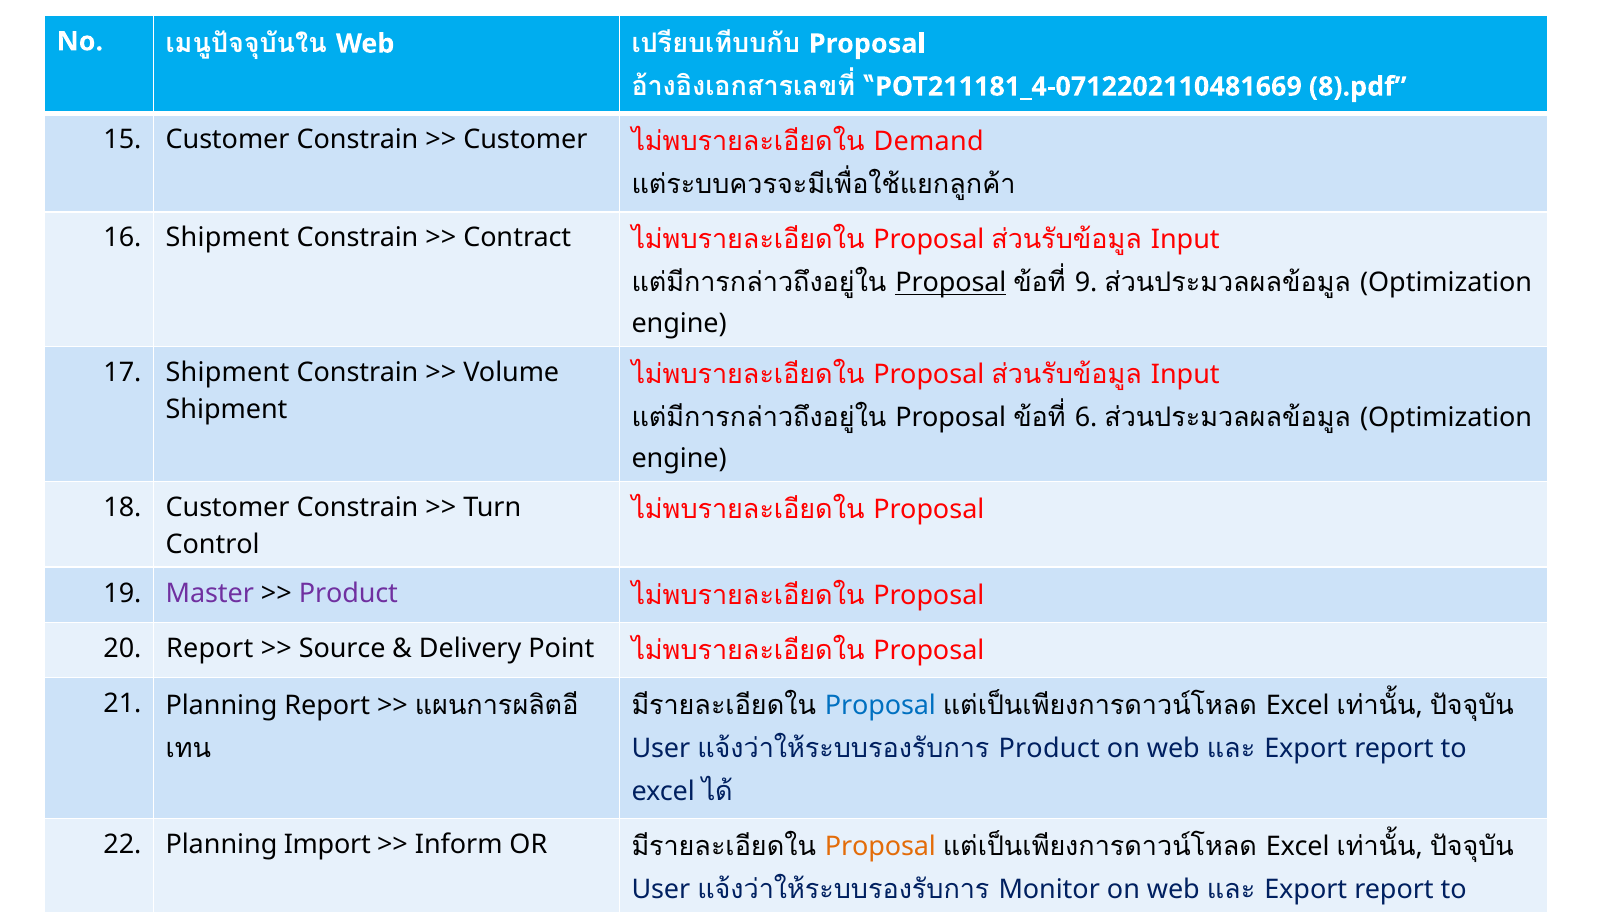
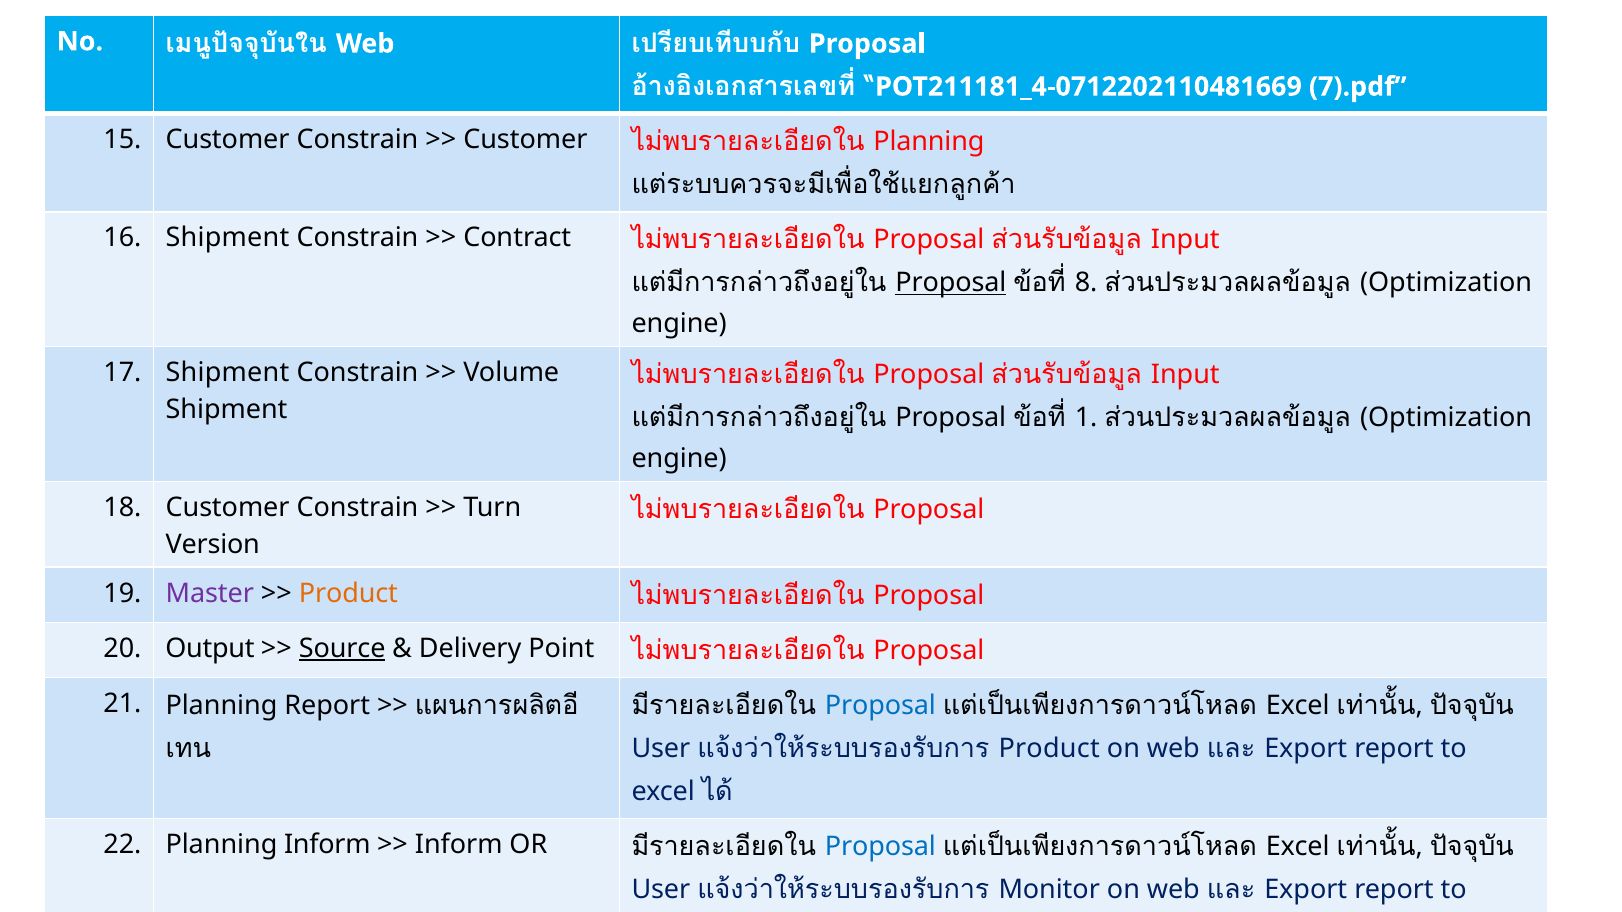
8).pdf: 8).pdf -> 7).pdf (1358, 87)
Demand: Demand -> Planning (929, 142)
9: 9 -> 8 (1086, 283)
6: 6 -> 1 (1086, 418)
Control: Control -> Version (213, 544)
Product colour: purple -> orange (348, 593)
20 Report: Report -> Output (210, 649)
Source underline: none -> present (342, 649)
Planning Import: Import -> Inform (327, 845)
Proposal colour: orange -> blue (880, 847)
